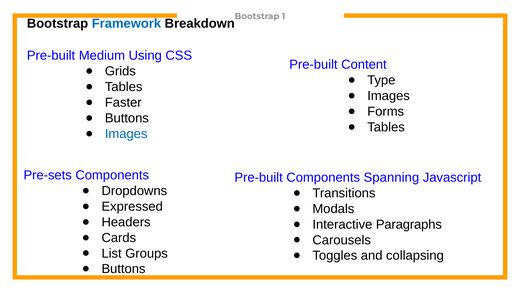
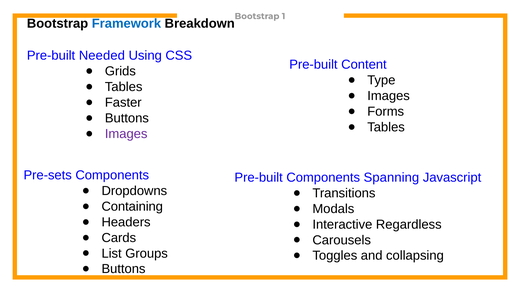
Medium: Medium -> Needed (102, 56)
Images colour: blue -> purple (126, 134)
Expressed: Expressed -> Containing (132, 206)
Paragraphs: Paragraphs -> Regardless (409, 224)
